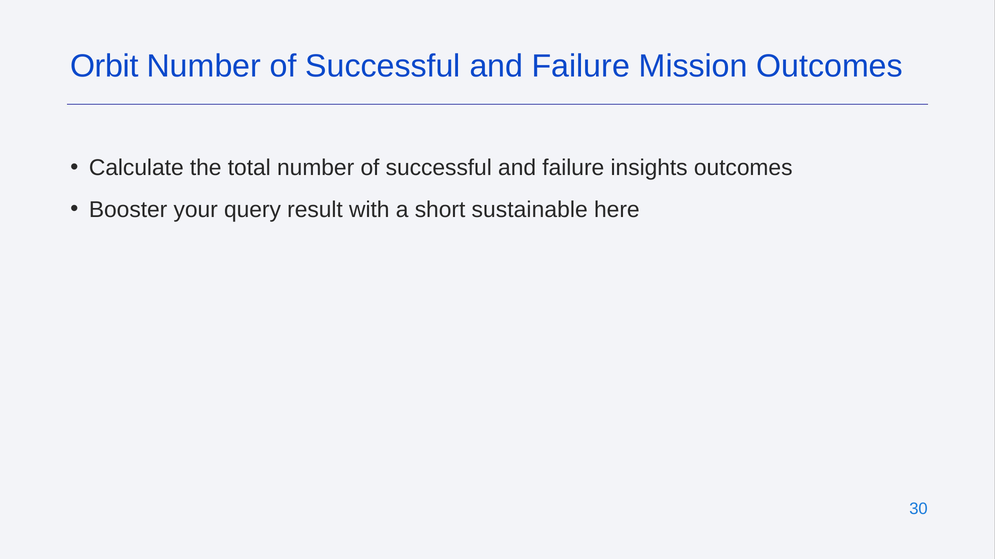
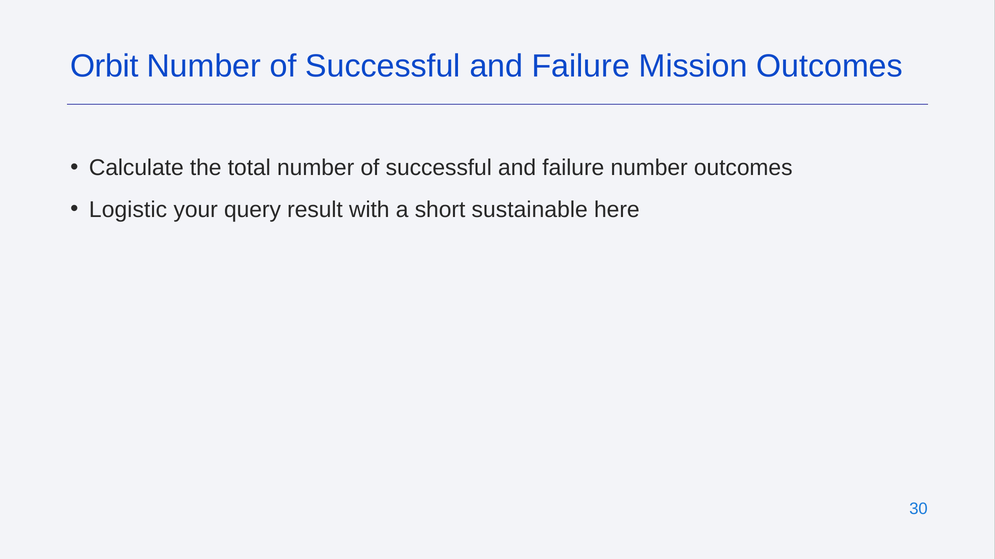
failure insights: insights -> number (649, 168)
Booster: Booster -> Logistic (128, 210)
